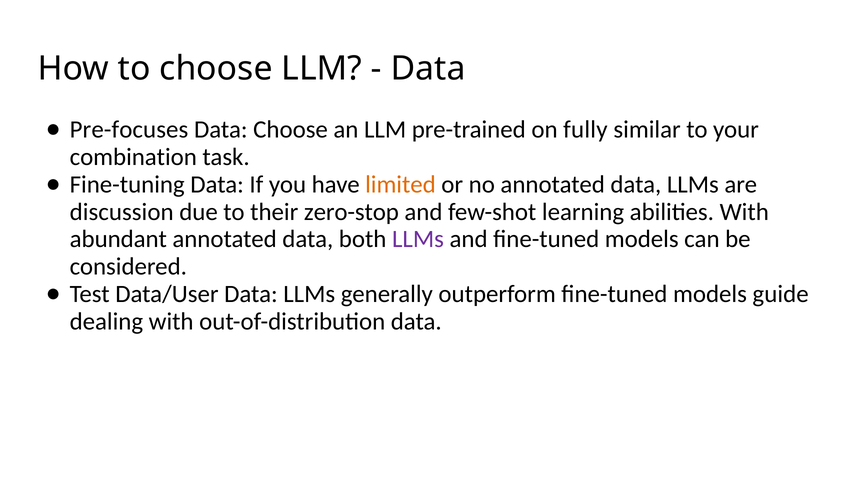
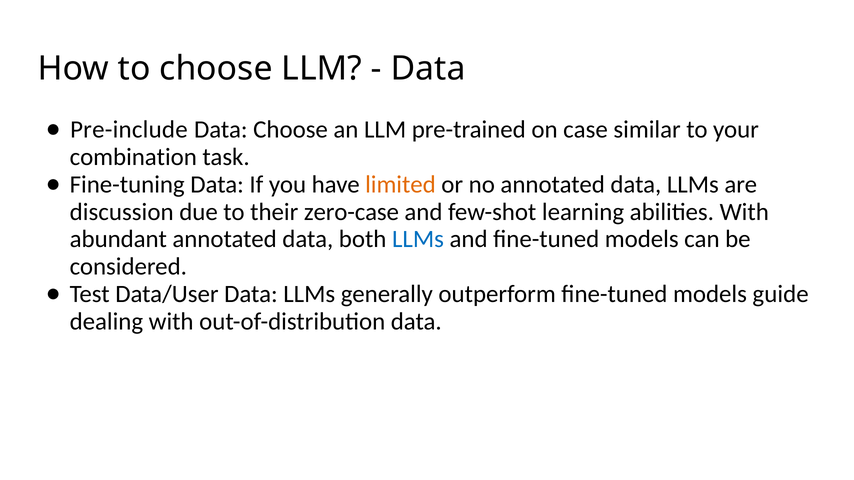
Pre-focuses: Pre-focuses -> Pre-include (129, 130)
fully: fully -> case (585, 130)
zero-stop: zero-stop -> zero-case (351, 212)
LLMs colour: purple -> blue (418, 239)
